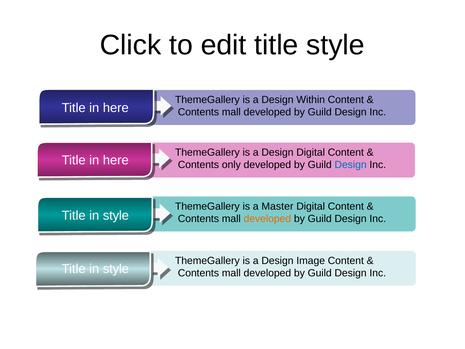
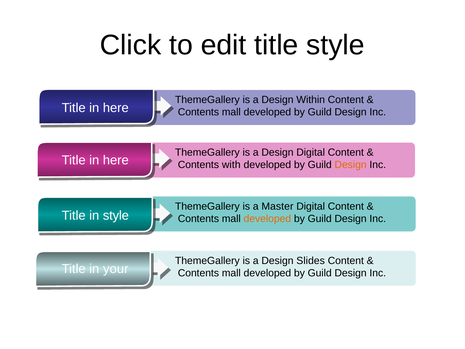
only: only -> with (231, 165)
Design colour: blue -> orange (351, 165)
Image: Image -> Slides (311, 261)
style: style -> your (116, 269)
